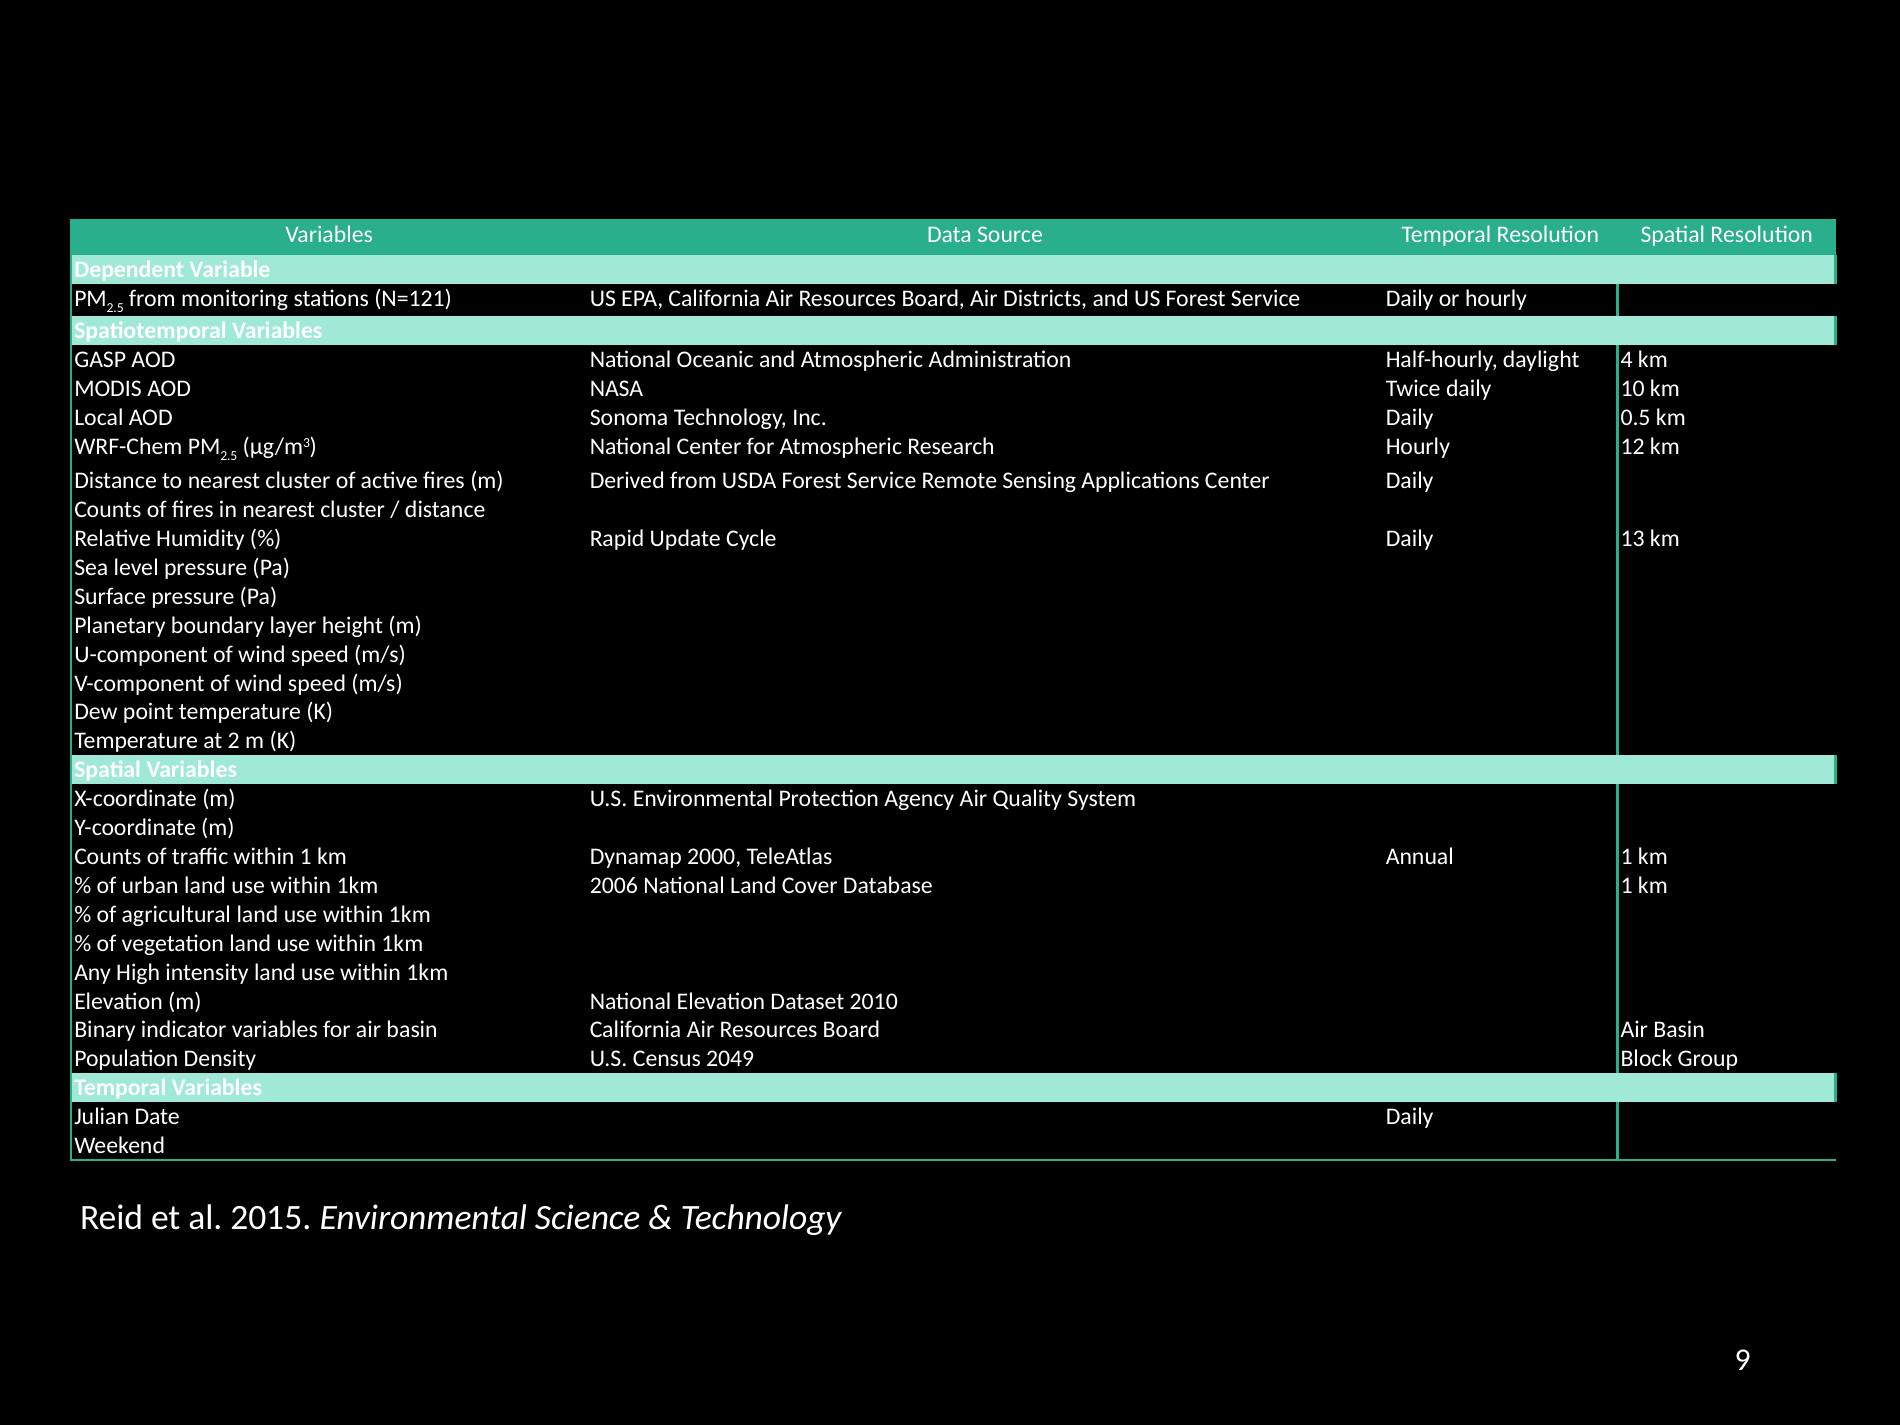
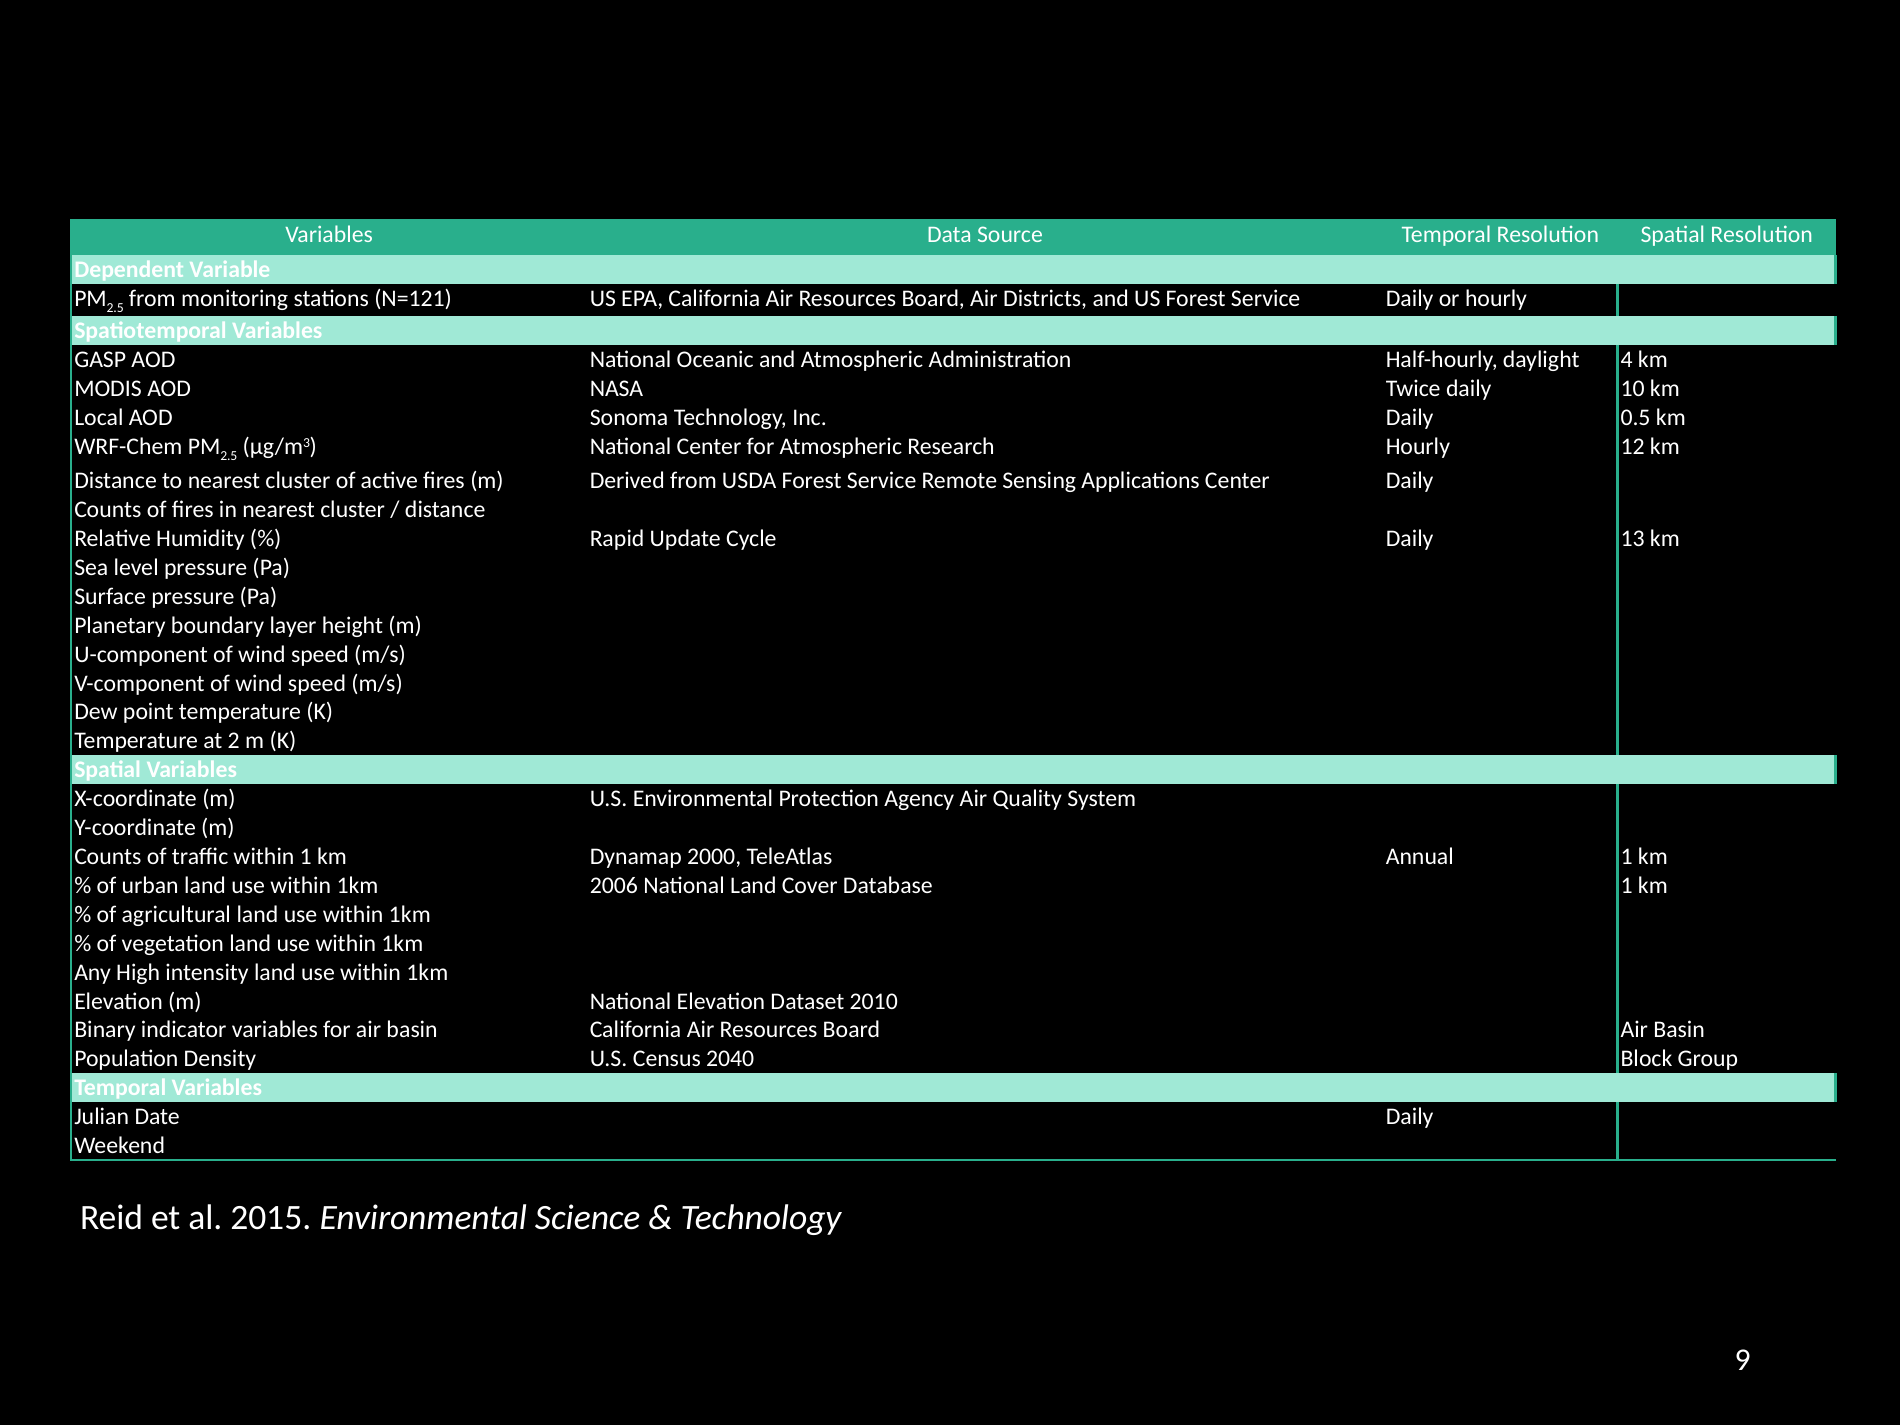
2049: 2049 -> 2040 (730, 1059)
